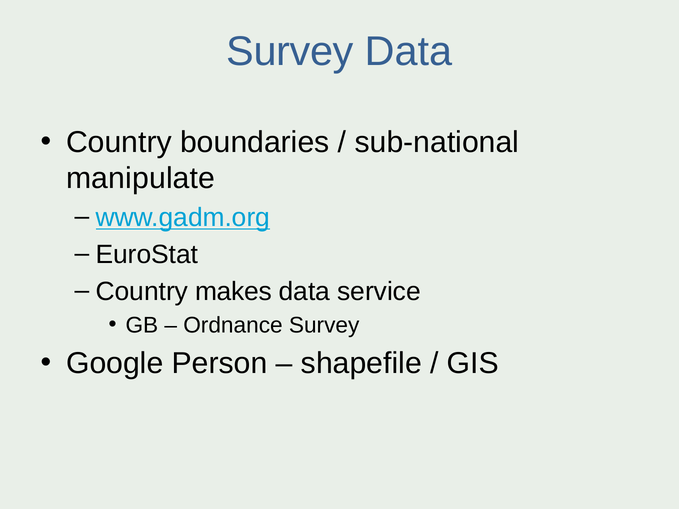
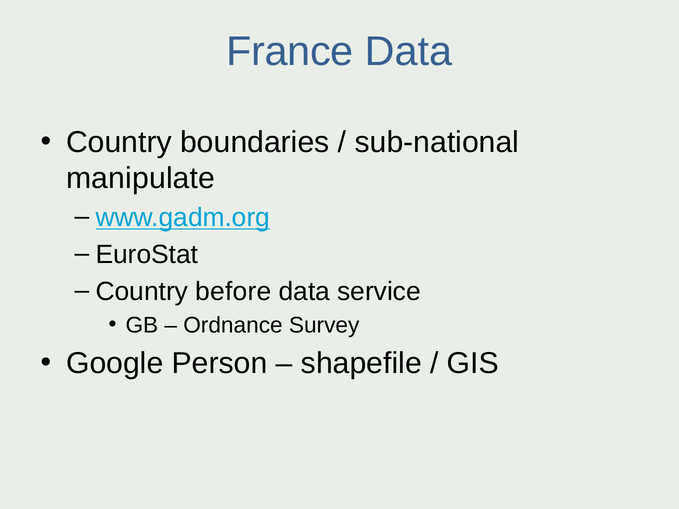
Survey: Survey -> France (290, 52)
makes: makes -> before (233, 292)
